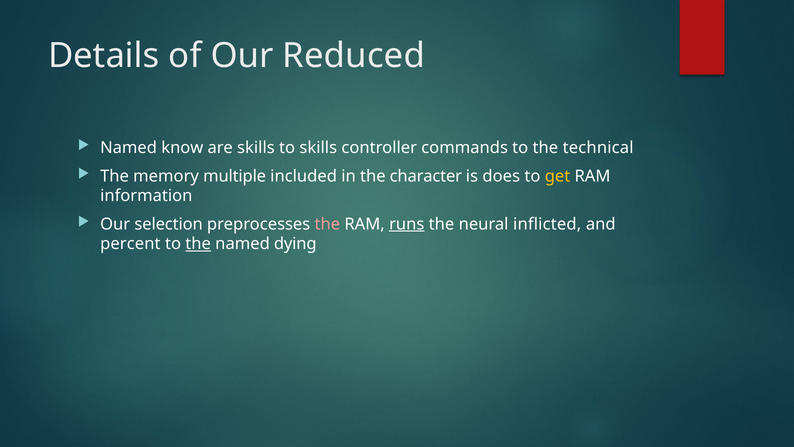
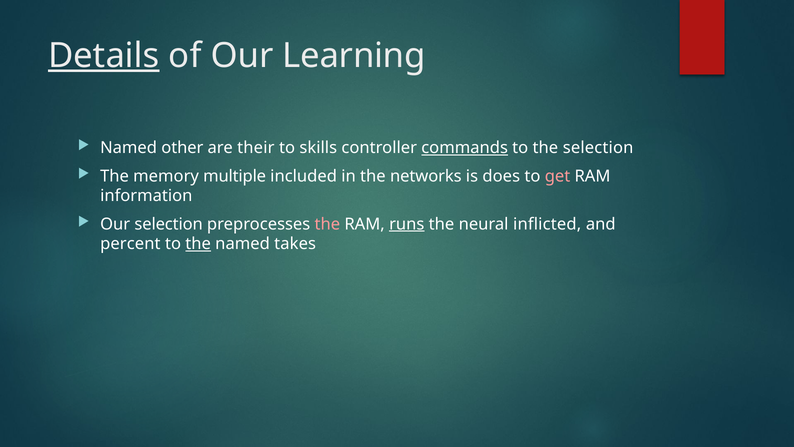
Details underline: none -> present (104, 56)
Reduced: Reduced -> Learning (354, 56)
know: know -> other (182, 148)
are skills: skills -> their (256, 148)
commands underline: none -> present (465, 148)
the technical: technical -> selection (598, 148)
character: character -> networks (426, 176)
get colour: yellow -> pink (558, 176)
dying: dying -> takes (295, 244)
